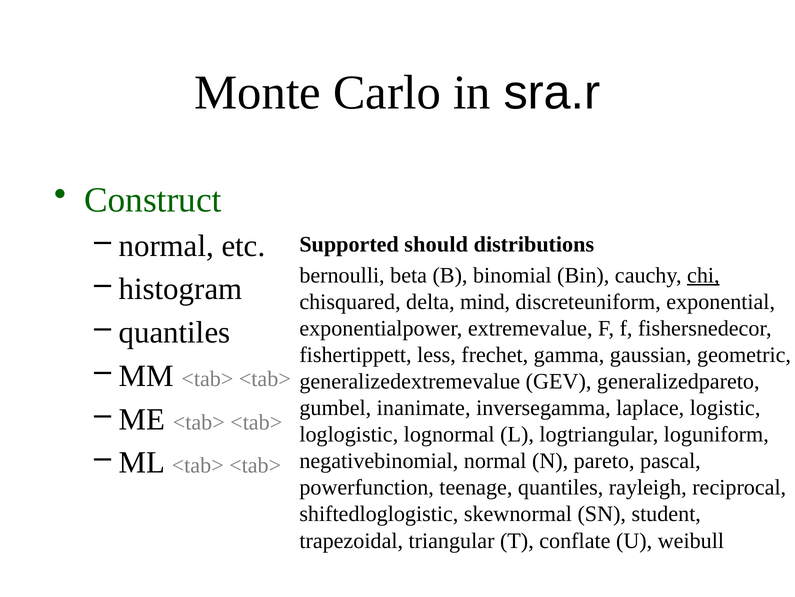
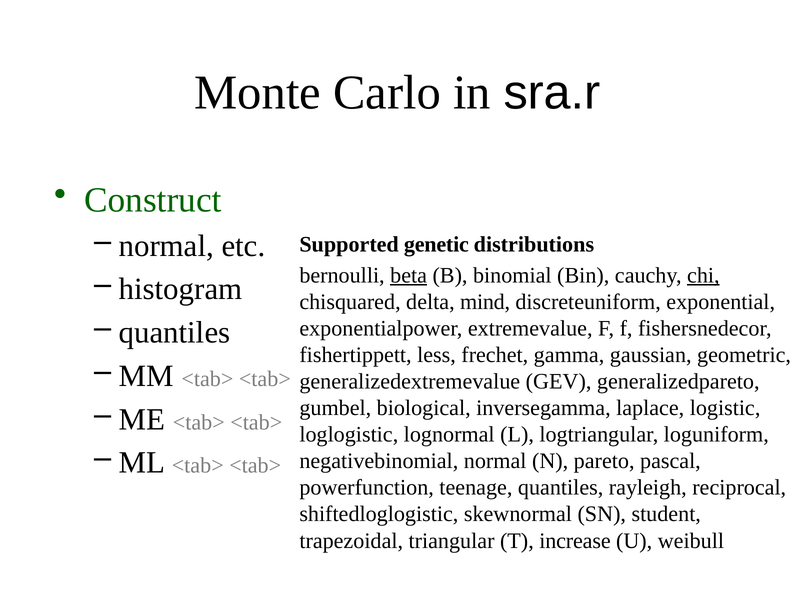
should: should -> genetic (436, 244)
beta underline: none -> present (409, 275)
inanimate: inanimate -> biological (424, 407)
conflate: conflate -> increase (575, 540)
